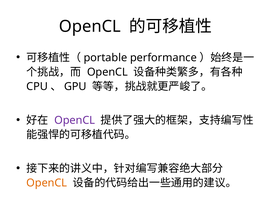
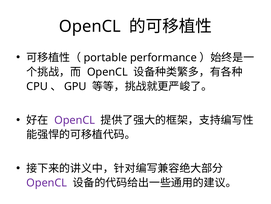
OpenCL colour: orange -> purple (47, 182)
